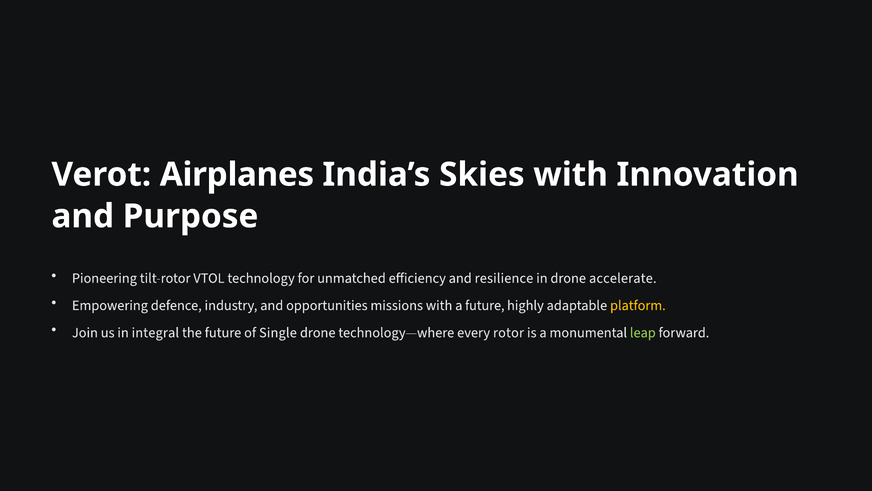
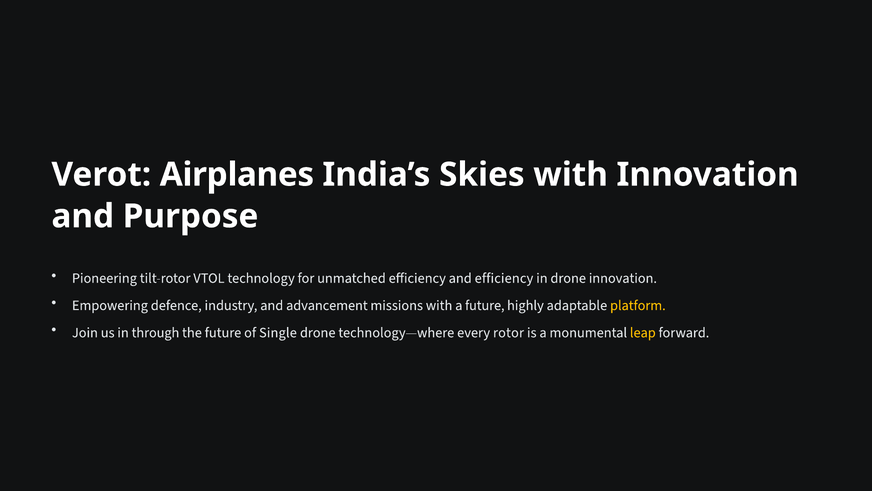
and resilience: resilience -> efficiency (504, 278)
drone accelerate: accelerate -> innovation (623, 278)
opportunities: opportunities -> advancement (327, 305)
integral: integral -> through (155, 332)
leap colour: light green -> yellow (643, 332)
